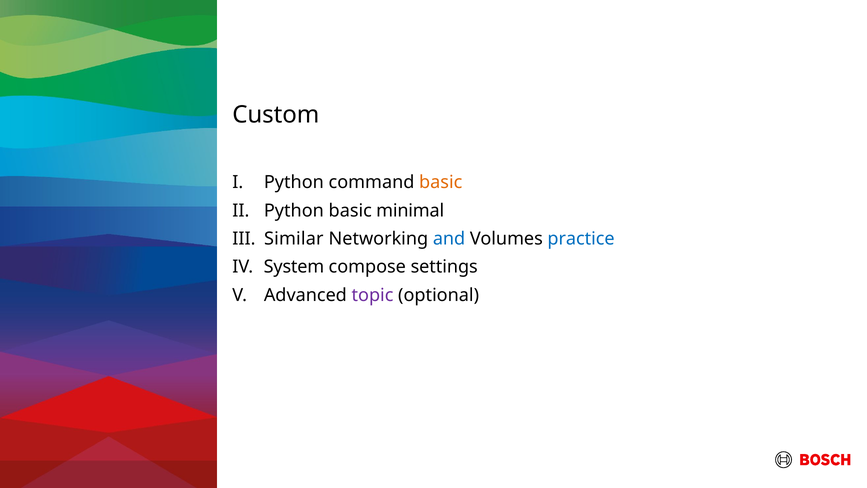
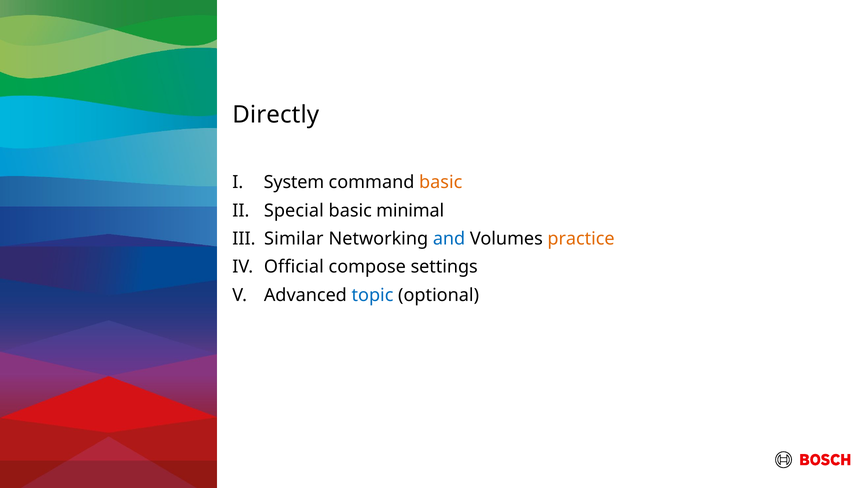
Custom: Custom -> Directly (276, 115)
Python: Python -> System (294, 182)
Python: Python -> Special (294, 210)
practice colour: blue -> orange (581, 239)
System: System -> Official (294, 267)
topic colour: purple -> blue (373, 295)
